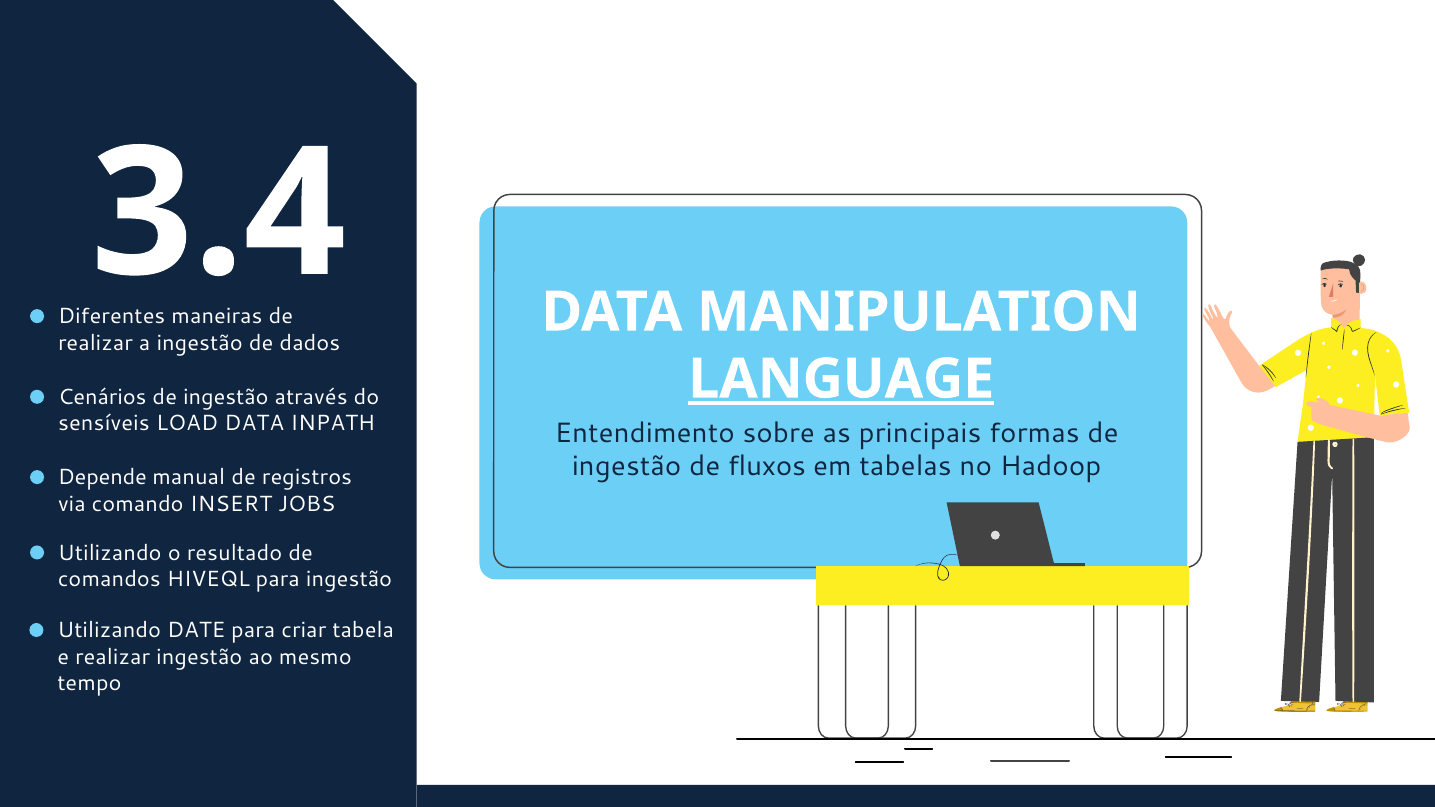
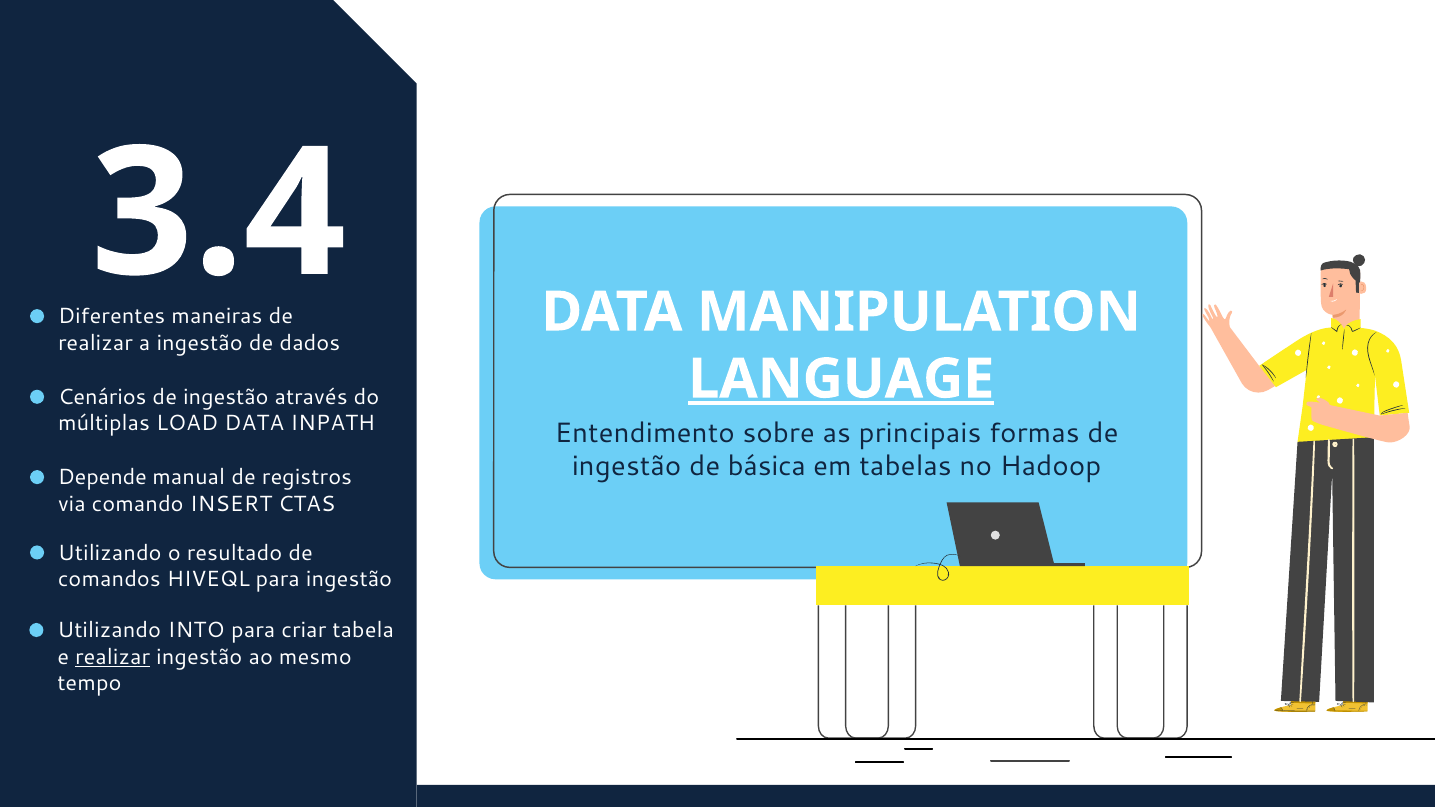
sensíveis: sensíveis -> múltiplas (104, 424)
fluxos: fluxos -> básica (767, 467)
JOBS: JOBS -> CTAS (307, 504)
DATE: DATE -> INTO (196, 631)
realizar underline: none -> present (113, 657)
